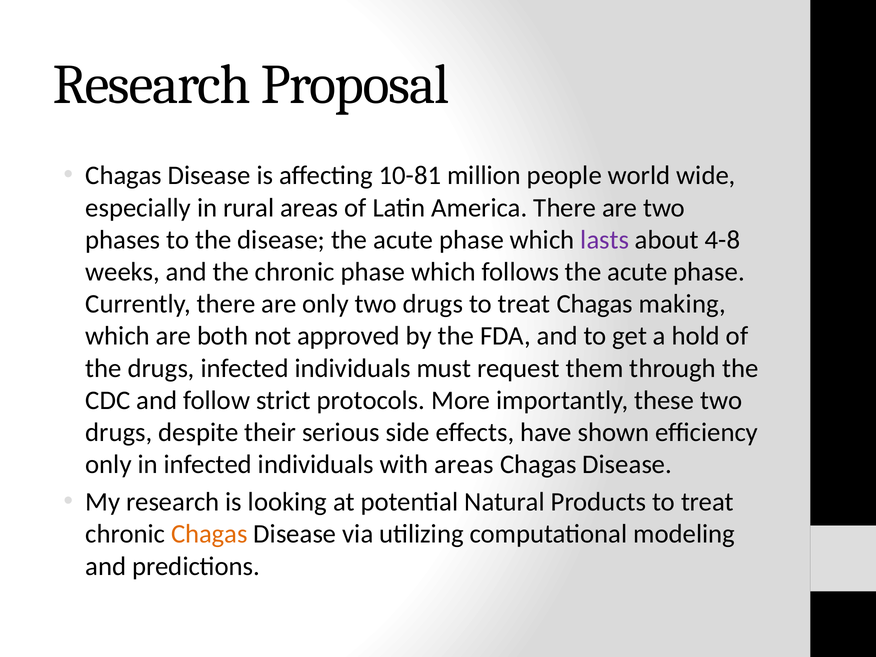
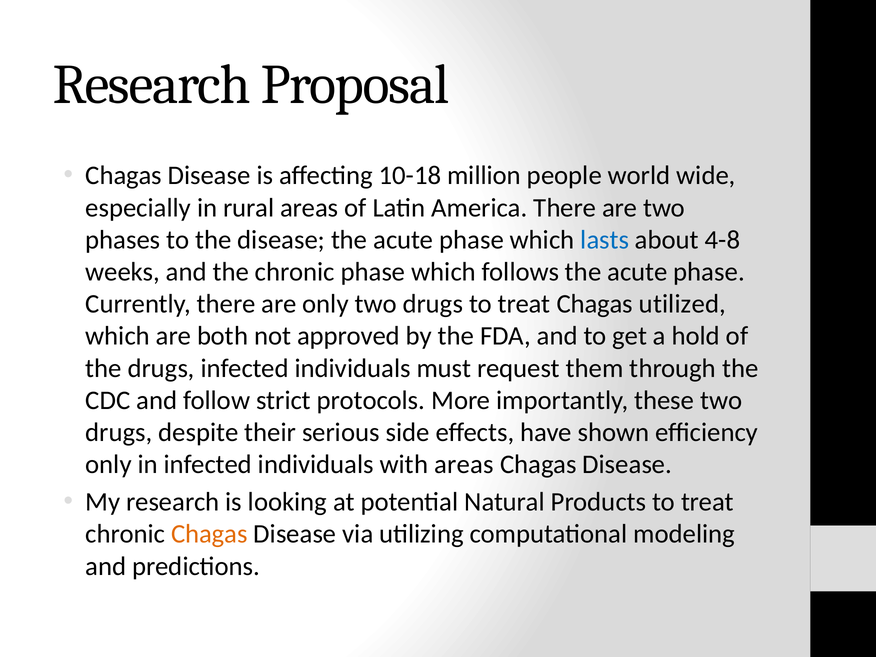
10-81: 10-81 -> 10-18 (410, 176)
lasts colour: purple -> blue (605, 240)
making: making -> utilized (682, 304)
